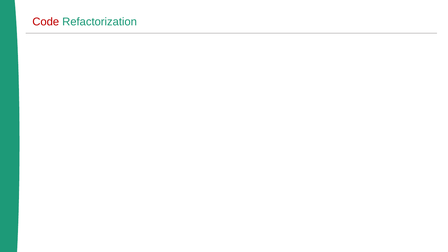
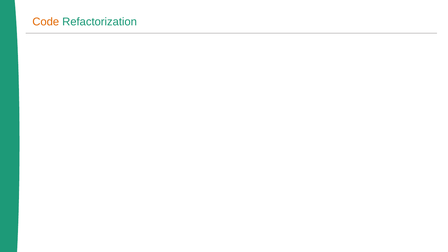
Code colour: red -> orange (46, 22)
